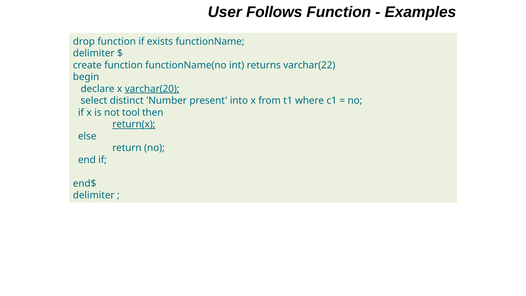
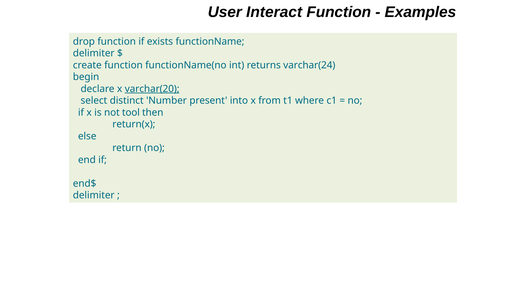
Follows: Follows -> Interact (274, 12)
varchar(22: varchar(22 -> varchar(24 (309, 65)
return(x underline: present -> none (134, 124)
